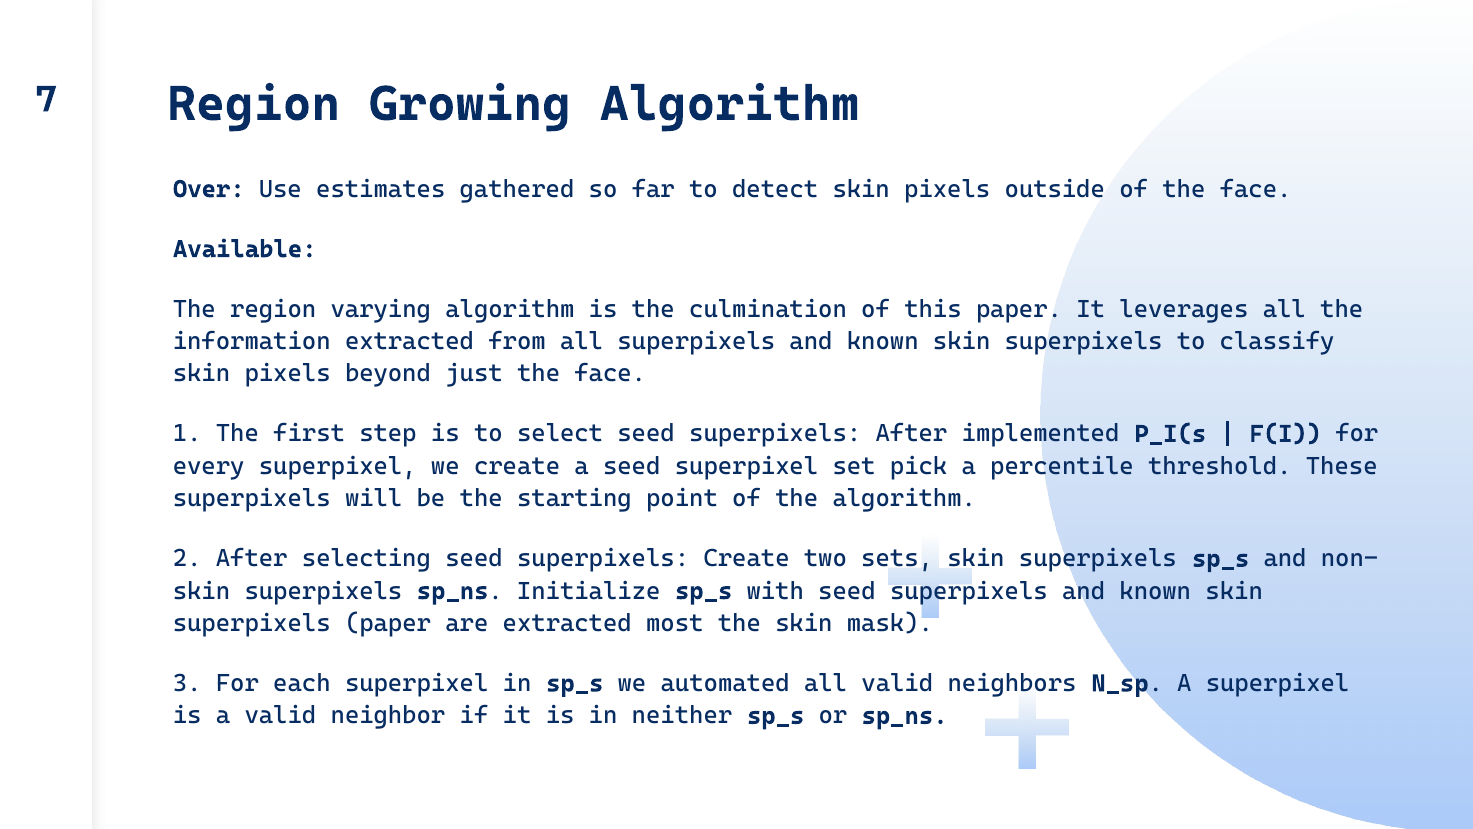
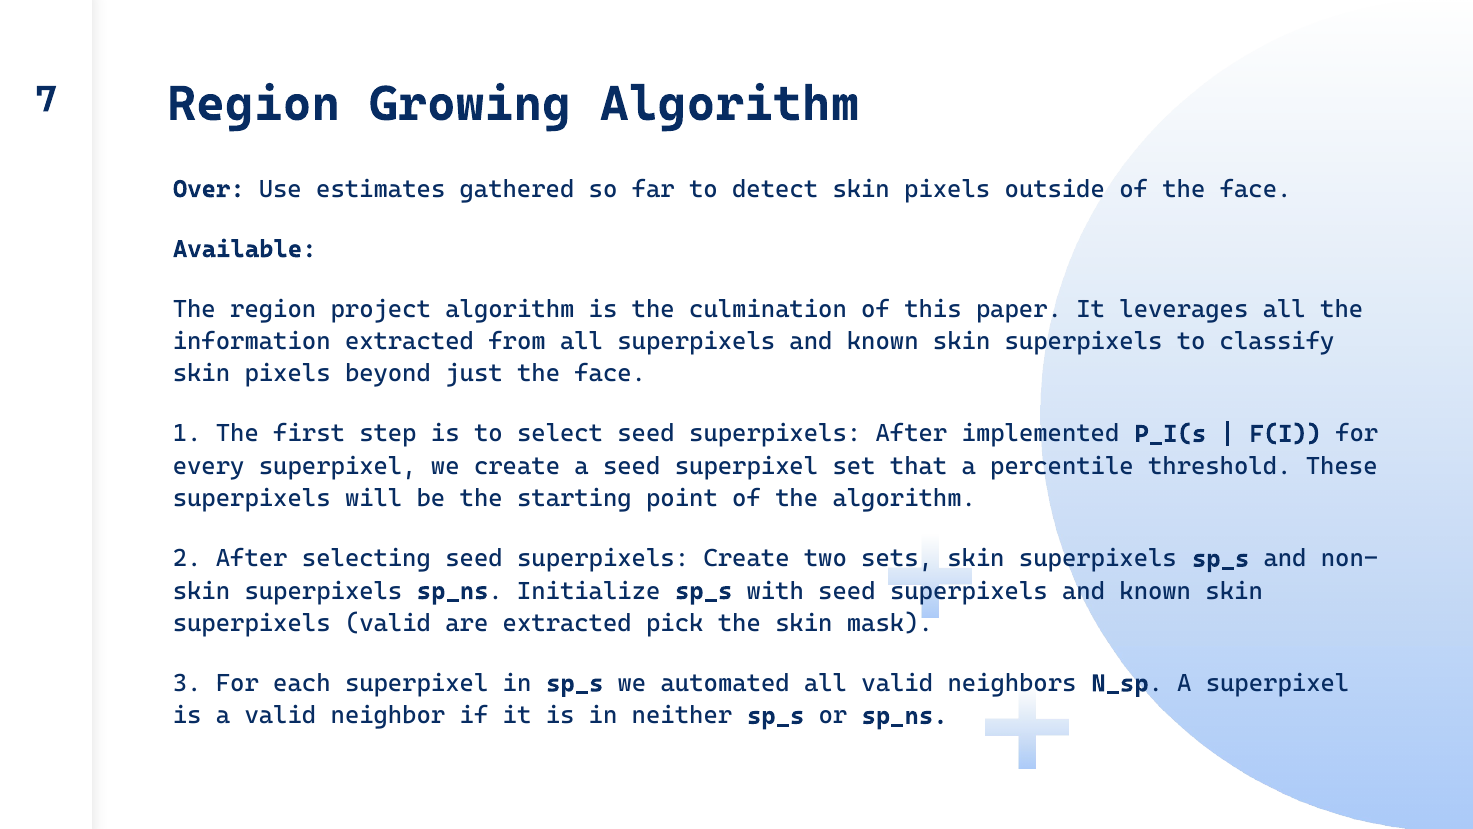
varying: varying -> project (381, 309)
pick: pick -> that (919, 466)
superpixels paper: paper -> valid (388, 623)
most: most -> pick (675, 623)
